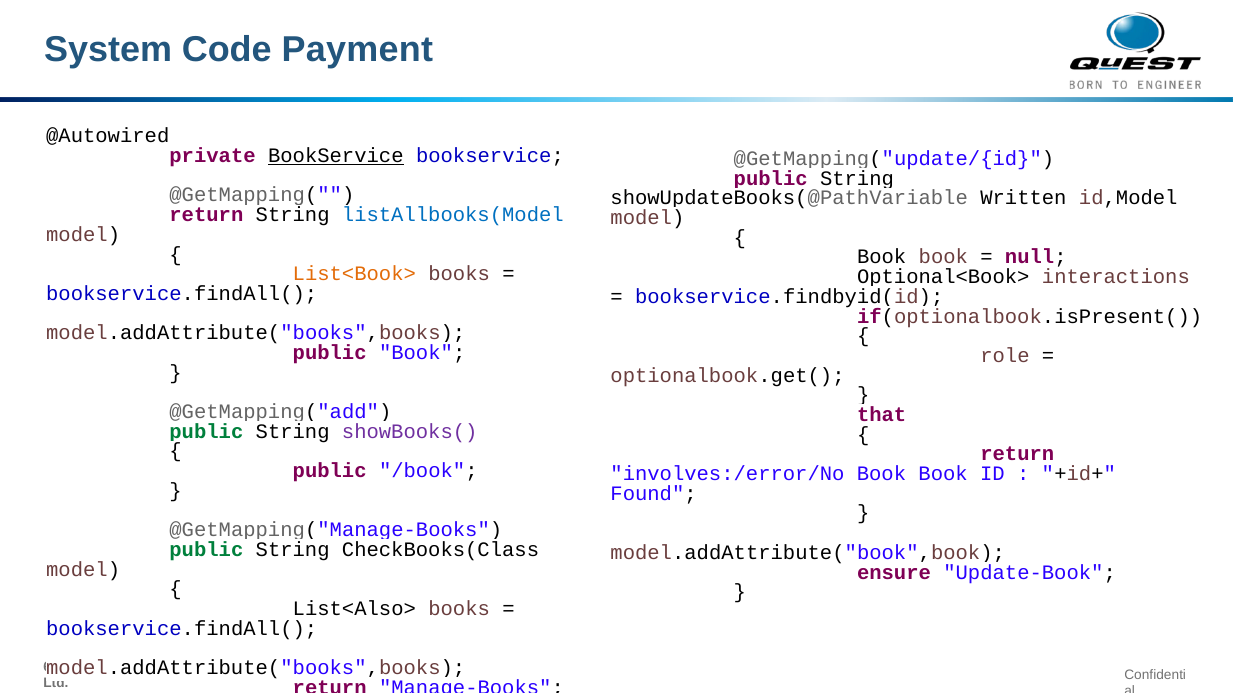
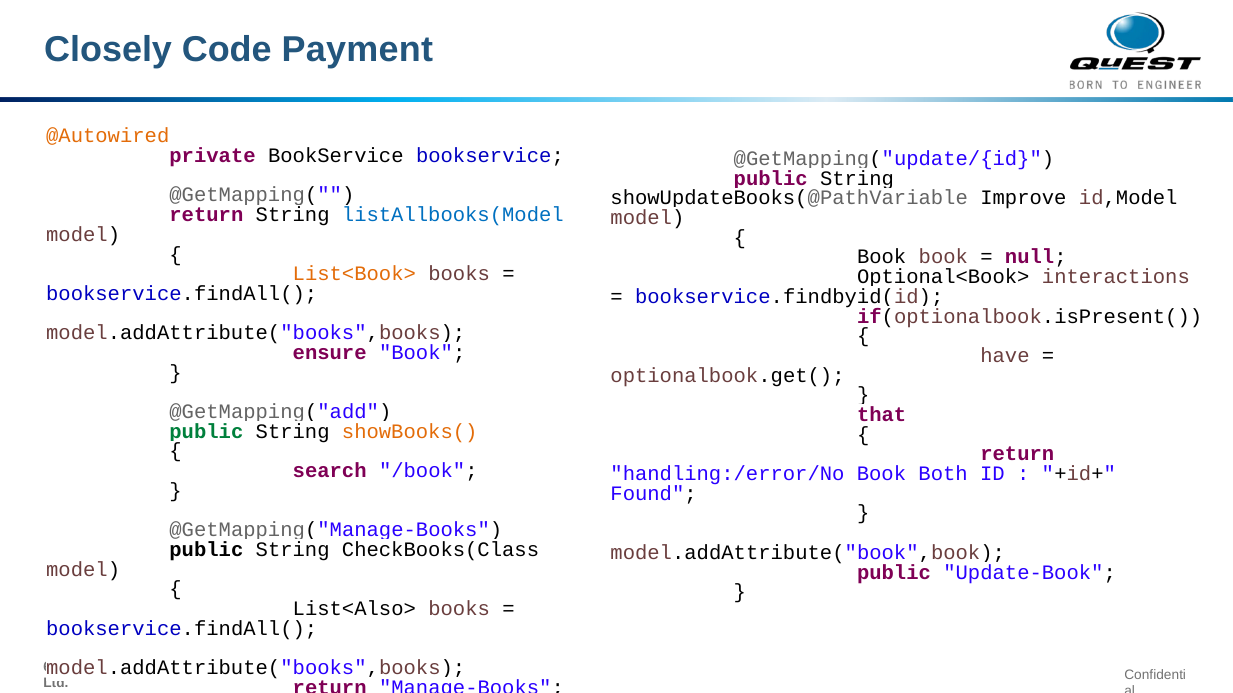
System: System -> Closely (108, 50)
@Autowired colour: black -> orange (108, 136)
BookService underline: present -> none (336, 156)
Written: Written -> Improve (1023, 198)
public: public -> ensure (330, 353)
role: role -> have (1005, 356)
showBooks( colour: purple -> orange (410, 432)
public: public -> search (330, 471)
involves:/error/No: involves:/error/No -> handling:/error/No (727, 474)
Book: Book -> Both (943, 474)
public colour: green -> black (206, 550)
ensure: ensure -> public (894, 573)
